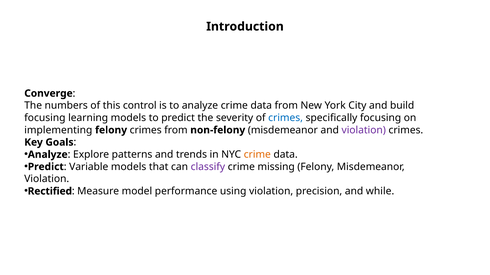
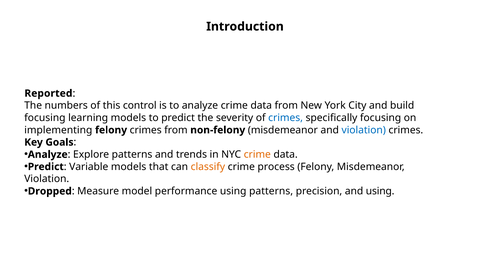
Converge: Converge -> Reported (48, 94)
violation colour: purple -> blue (364, 130)
classify colour: purple -> orange (208, 167)
missing: missing -> process (276, 167)
Rectified: Rectified -> Dropped (50, 192)
using violation: violation -> patterns (271, 192)
and while: while -> using (380, 192)
